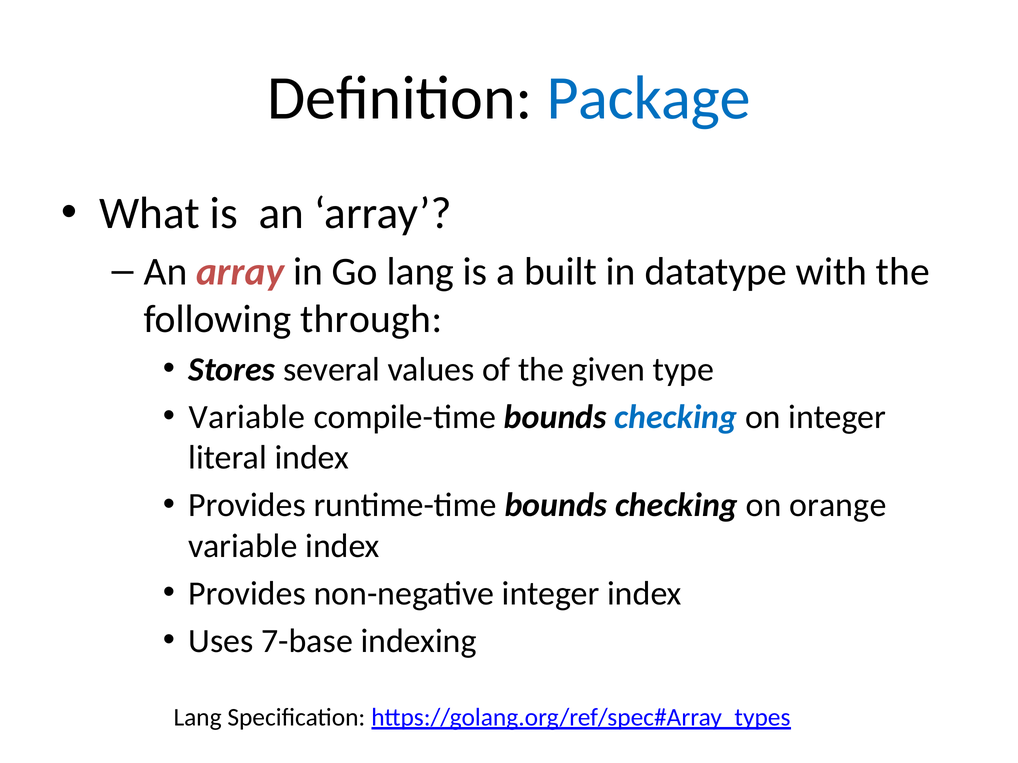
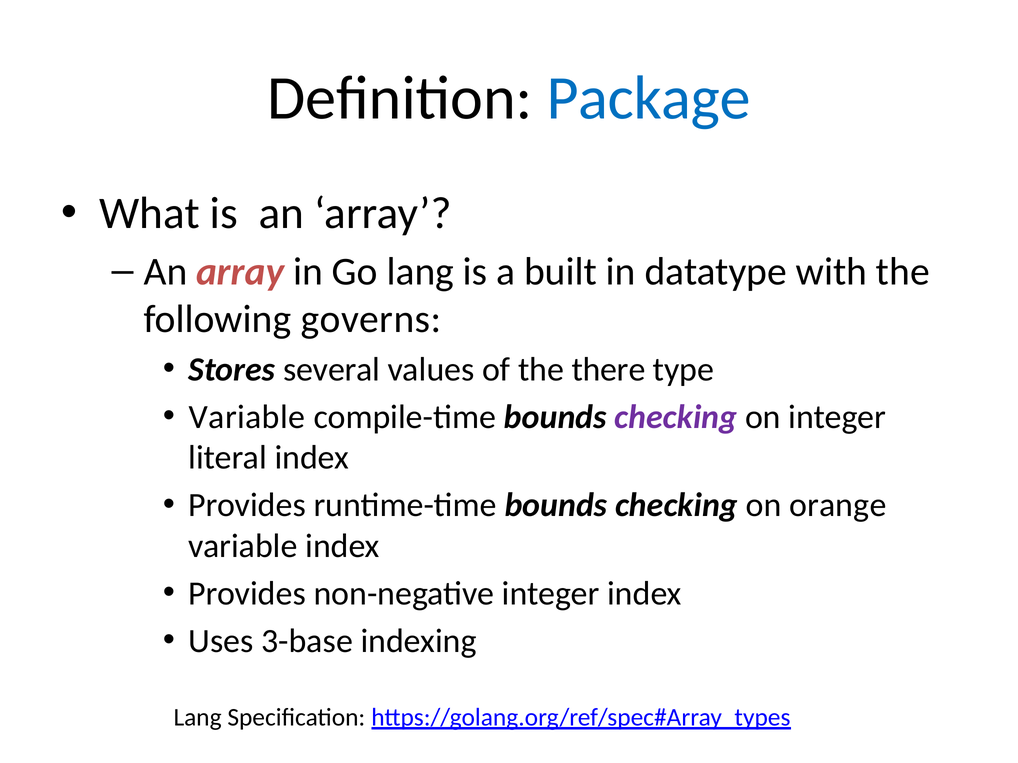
through: through -> governs (371, 319)
given: given -> there (608, 370)
checking colour: blue -> purple (676, 417)
7-base: 7-base -> 3-base (307, 641)
